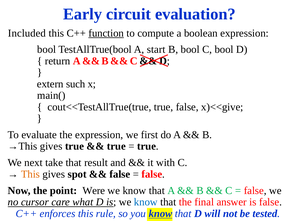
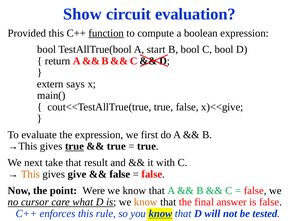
Early: Early -> Show (82, 14)
Included: Included -> Provided (27, 33)
such: such -> says (76, 84)
true underline: none -> present (74, 146)
spot: spot -> give (77, 174)
know colour: blue -> orange (146, 202)
